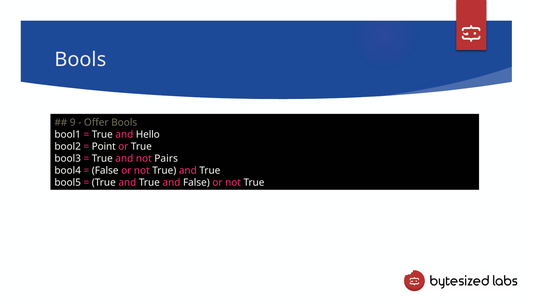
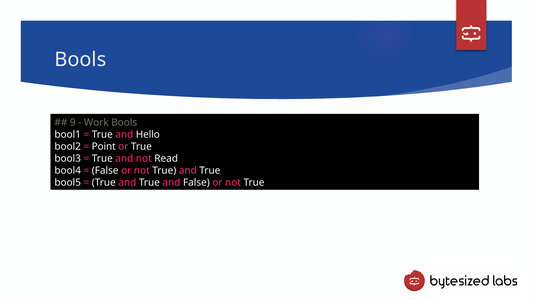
Offer: Offer -> Work (96, 122)
Pairs: Pairs -> Read (166, 158)
